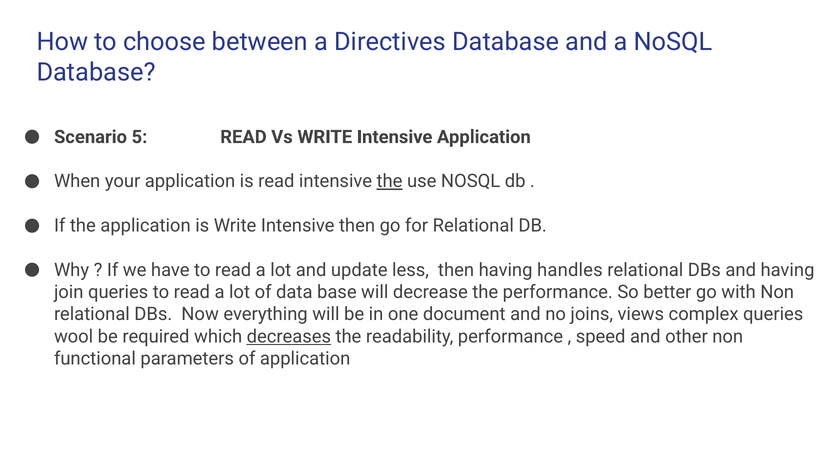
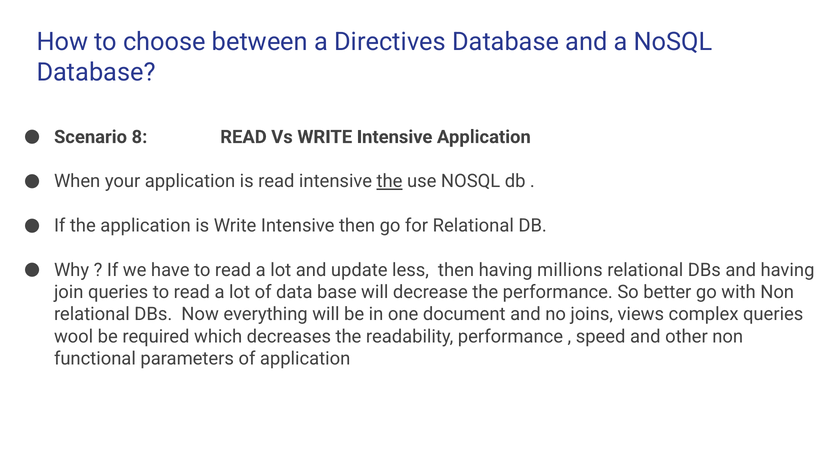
5: 5 -> 8 (139, 137)
handles: handles -> millions (570, 270)
decreases underline: present -> none (289, 336)
